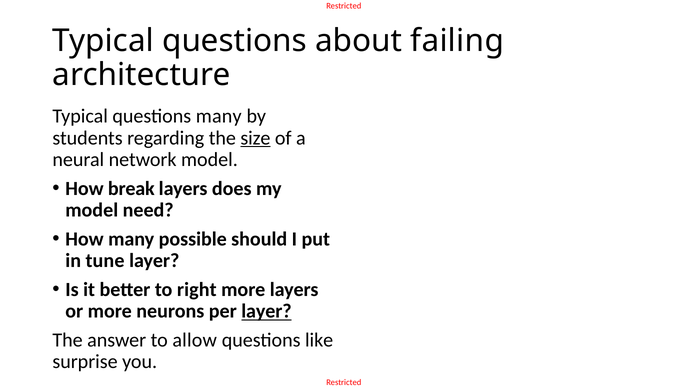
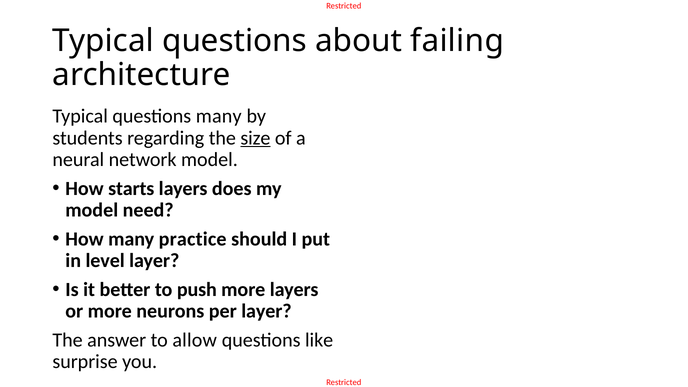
break: break -> starts (131, 189)
possible: possible -> practice (193, 239)
tune: tune -> level (105, 261)
right: right -> push (197, 290)
layer underline: present -> none (266, 311)
